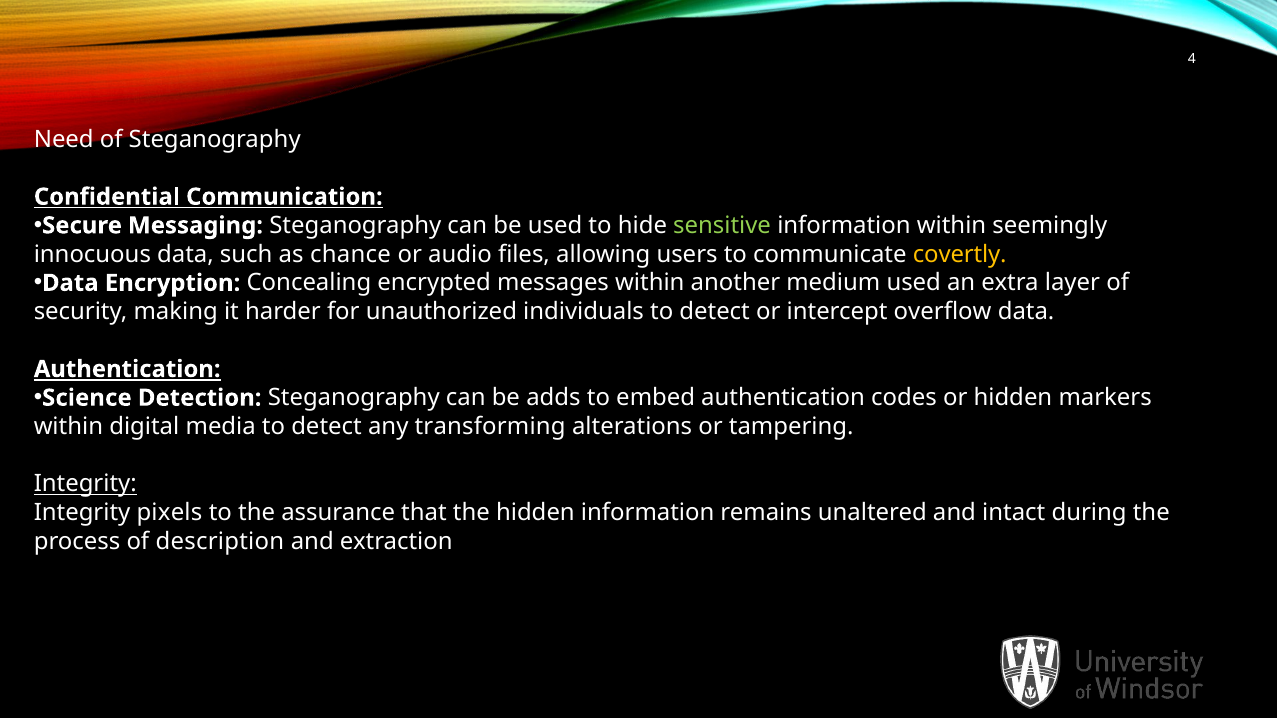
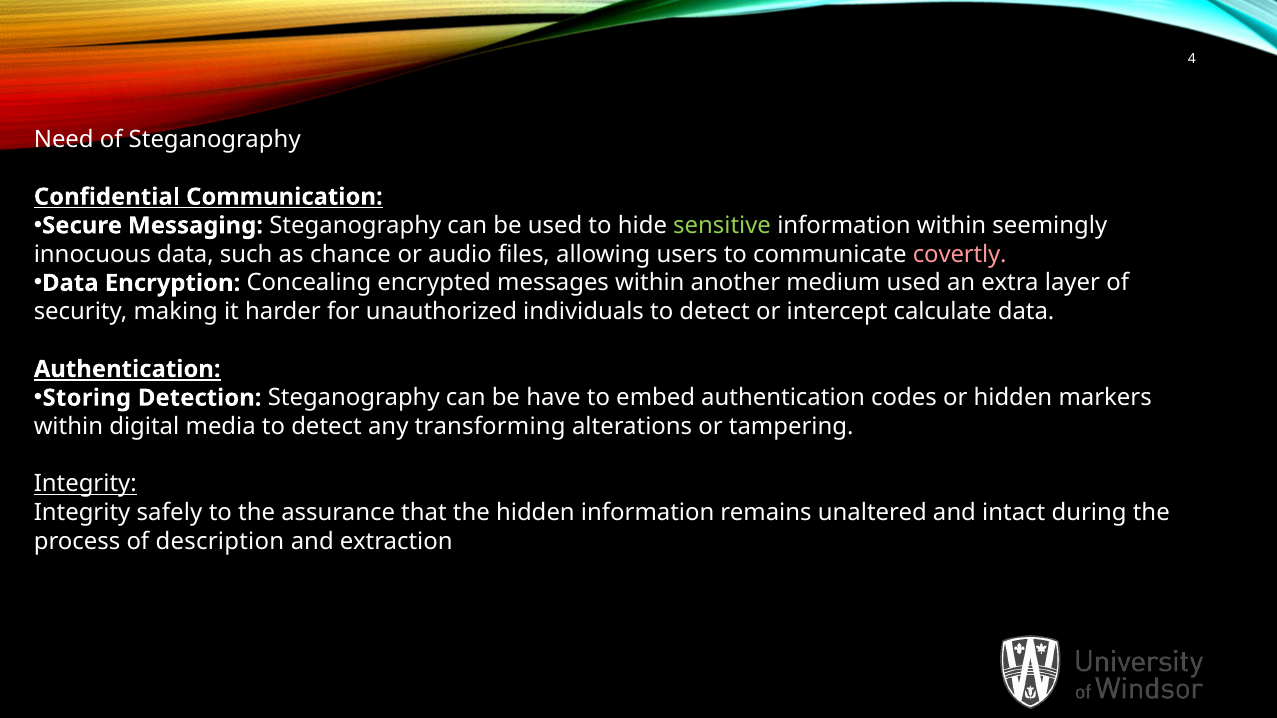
covertly colour: yellow -> pink (960, 254)
overflow: overflow -> calculate (943, 312)
Science: Science -> Storing (87, 398)
adds: adds -> have (553, 398)
pixels: pixels -> safely (169, 513)
